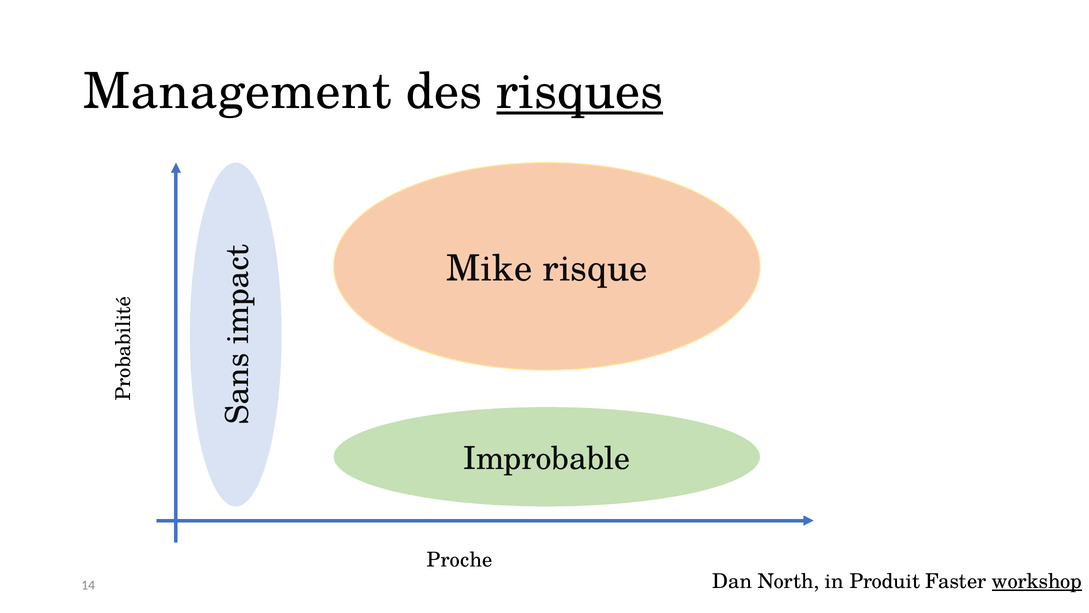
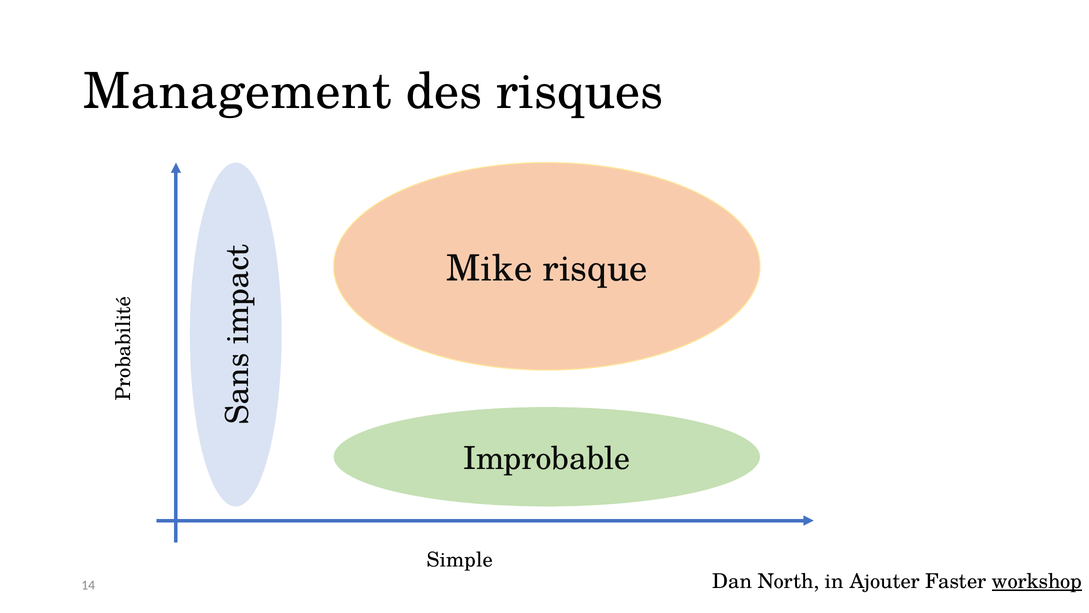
risques underline: present -> none (580, 91)
Proche: Proche -> Simple (460, 560)
Produit: Produit -> Ajouter (885, 581)
